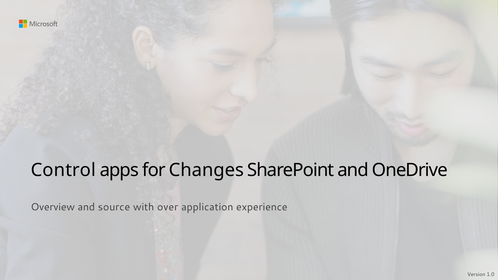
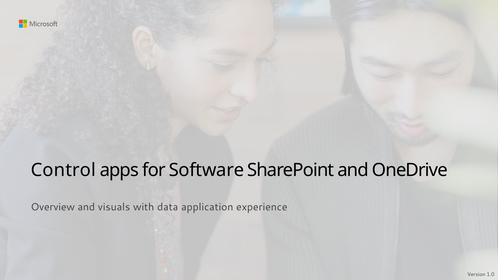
Changes: Changes -> Software (206, 170)
source: source -> visuals (114, 207)
over: over -> data (168, 207)
